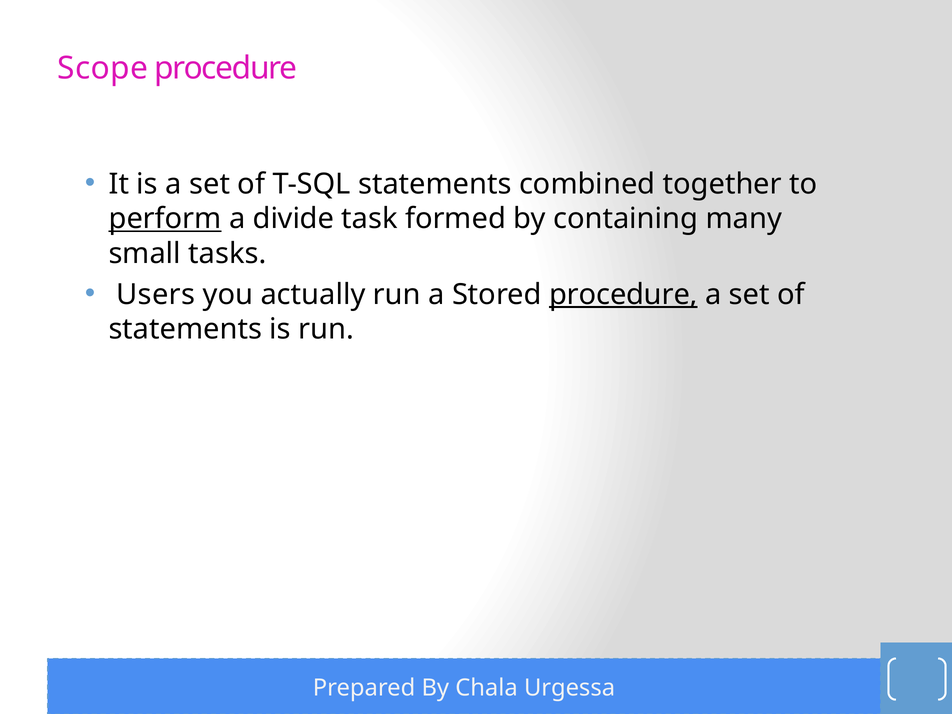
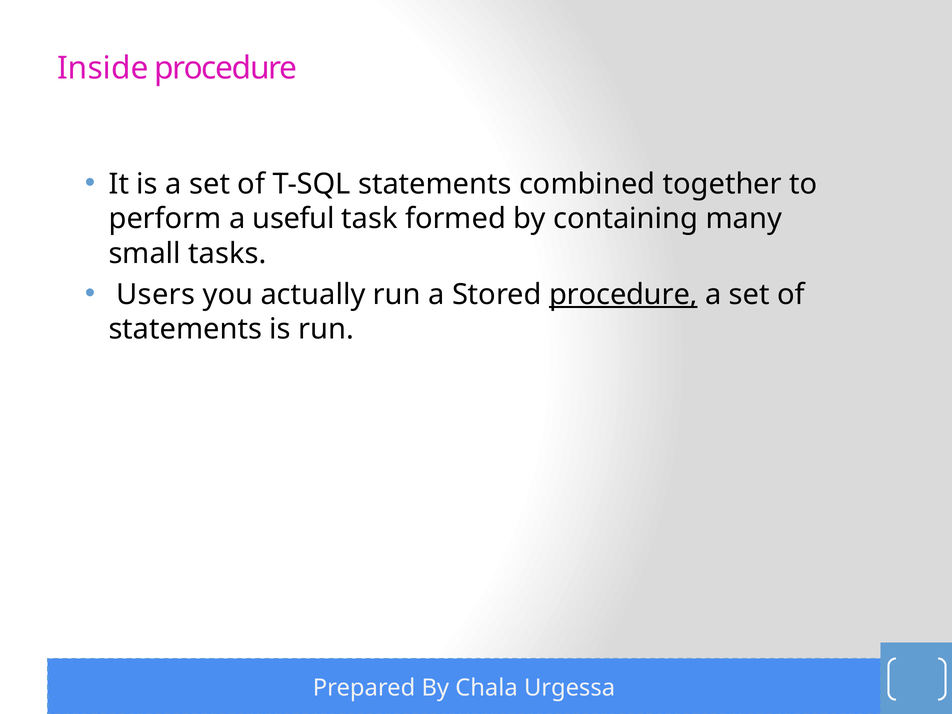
Scope: Scope -> Inside (103, 68)
perform underline: present -> none (165, 219)
divide: divide -> useful (294, 219)
